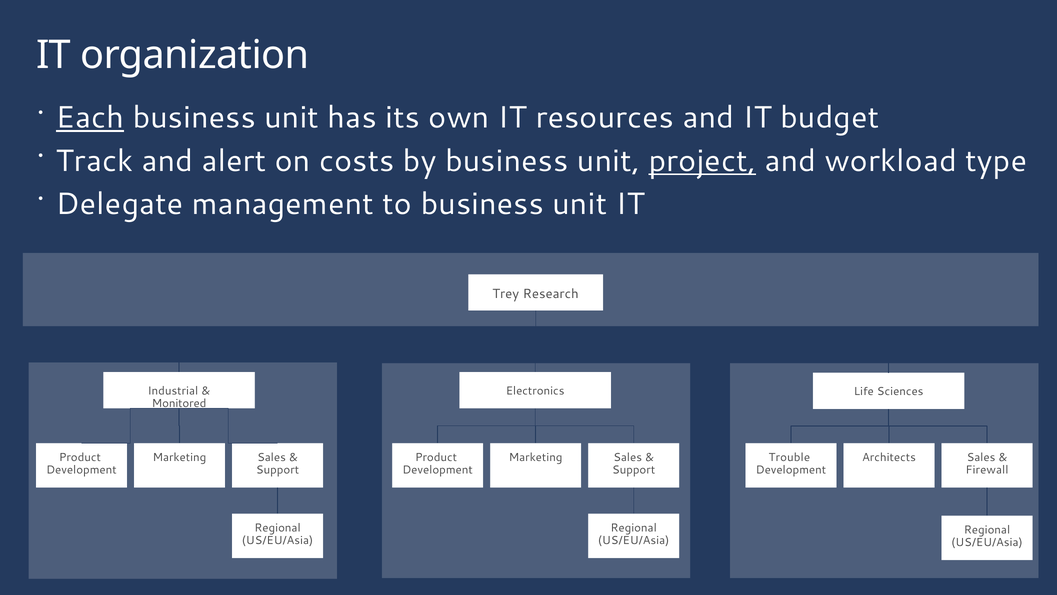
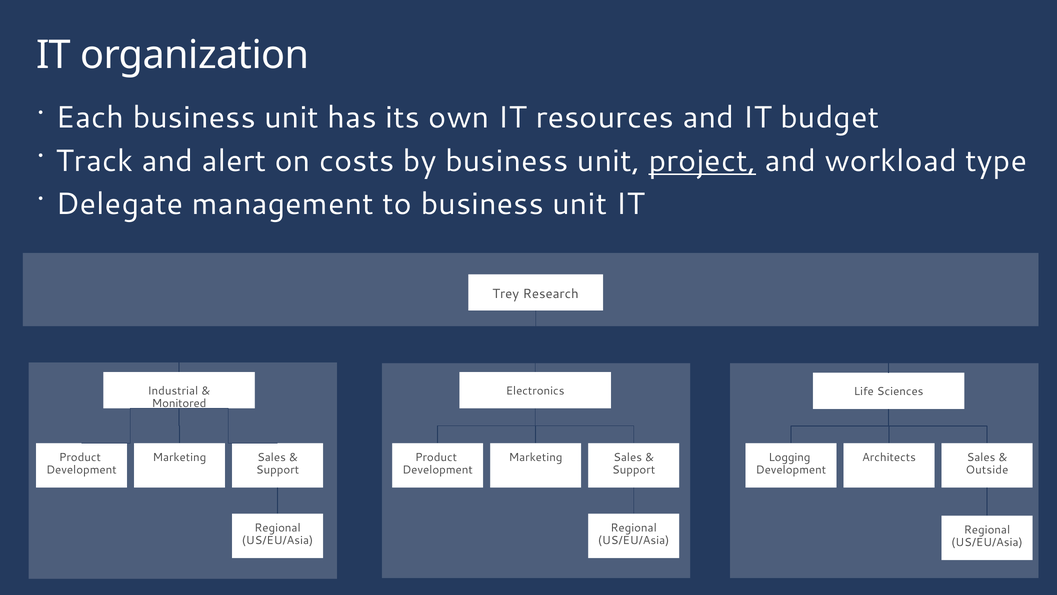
Each underline: present -> none (90, 118)
Trouble: Trouble -> Logging (789, 457)
Firewall: Firewall -> Outside (987, 469)
